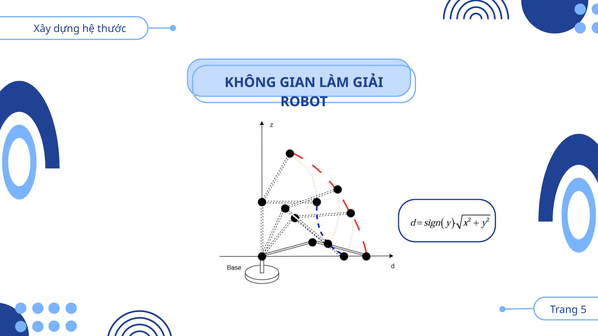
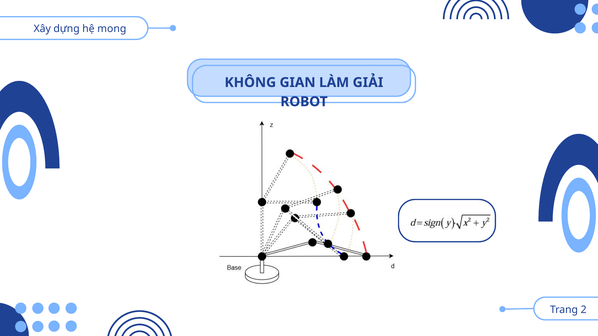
thước: thước -> mong (112, 29)
5: 5 -> 2 (584, 310)
